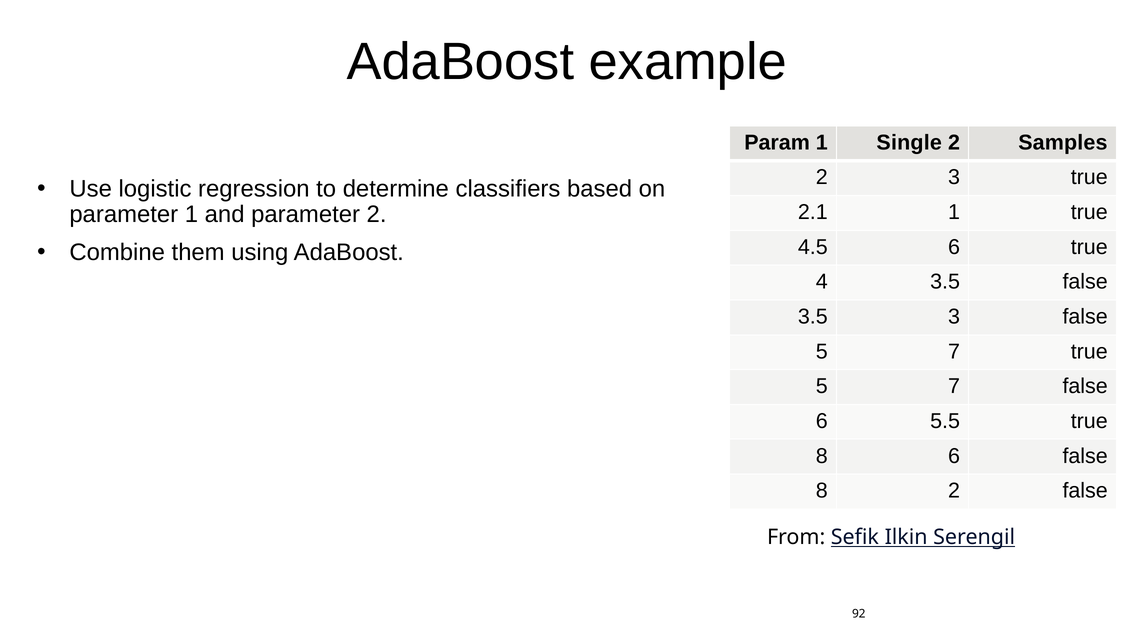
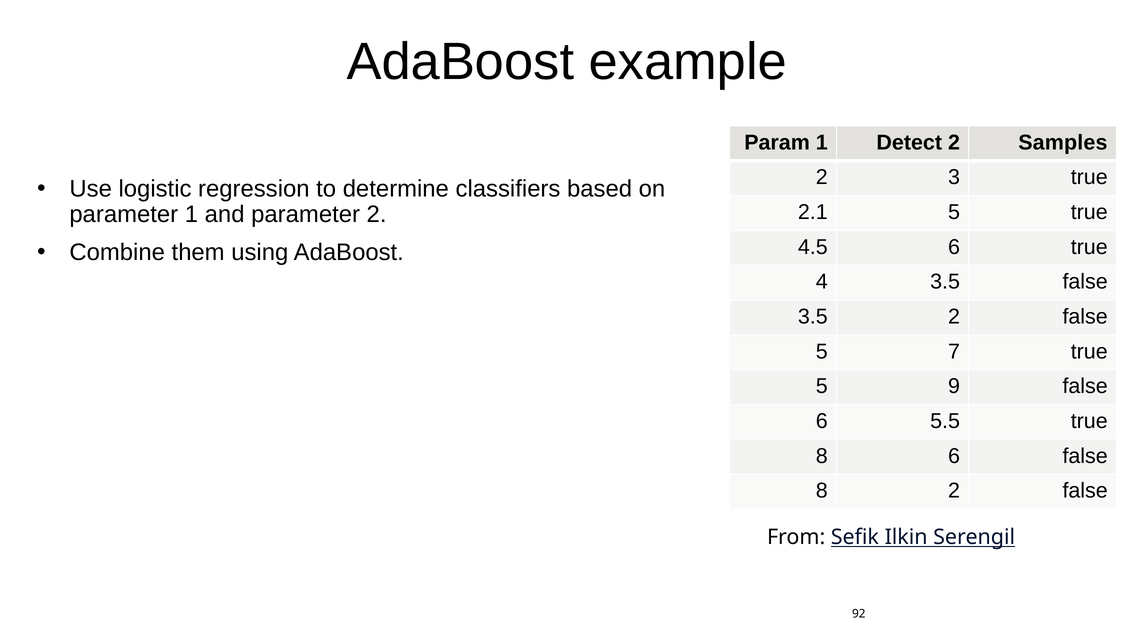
Single: Single -> Detect (909, 143)
2.1 1: 1 -> 5 (954, 212)
3.5 3: 3 -> 2 (954, 317)
7: 7 -> 9 (954, 386)
